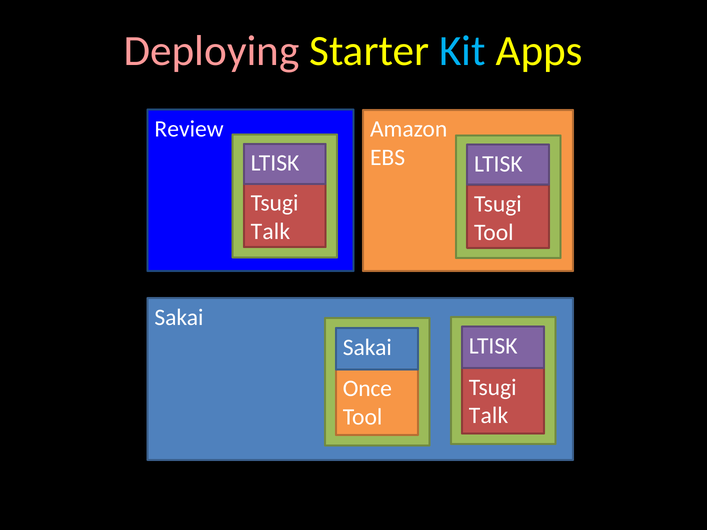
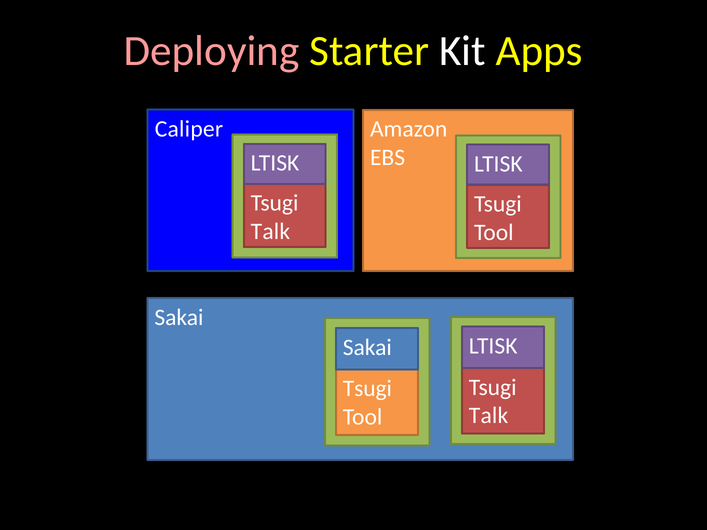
Kit colour: light blue -> white (462, 51)
Review: Review -> Caliper (189, 129)
Once: Once -> Tsugi (367, 389)
